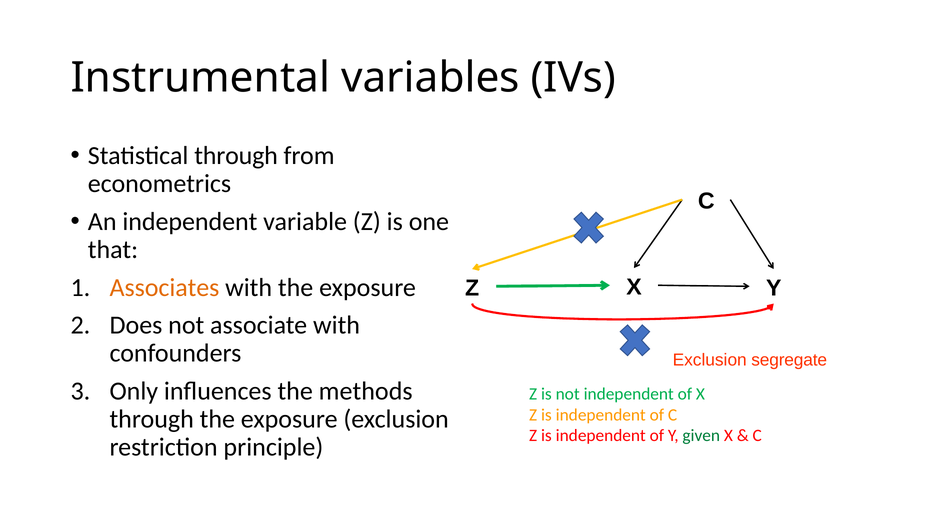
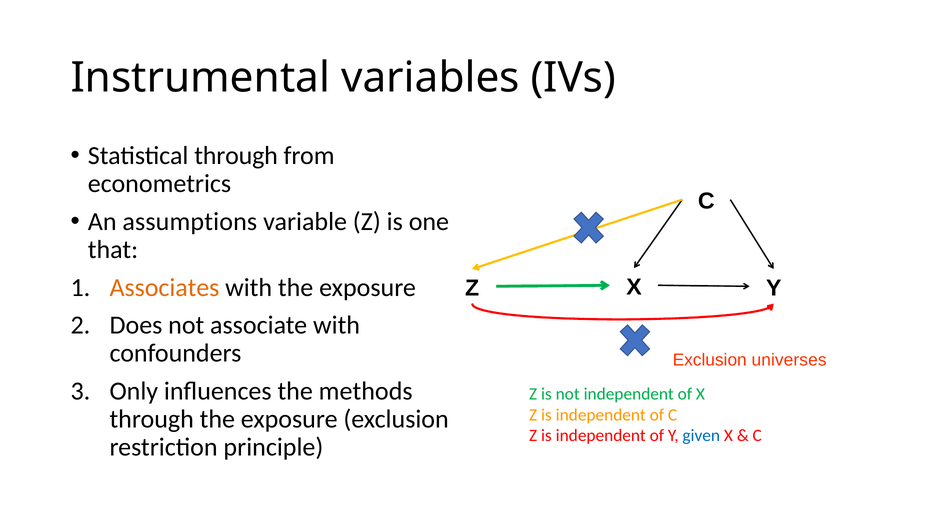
An independent: independent -> assumptions (190, 222)
segregate: segregate -> universes (789, 360)
given colour: green -> blue (701, 436)
